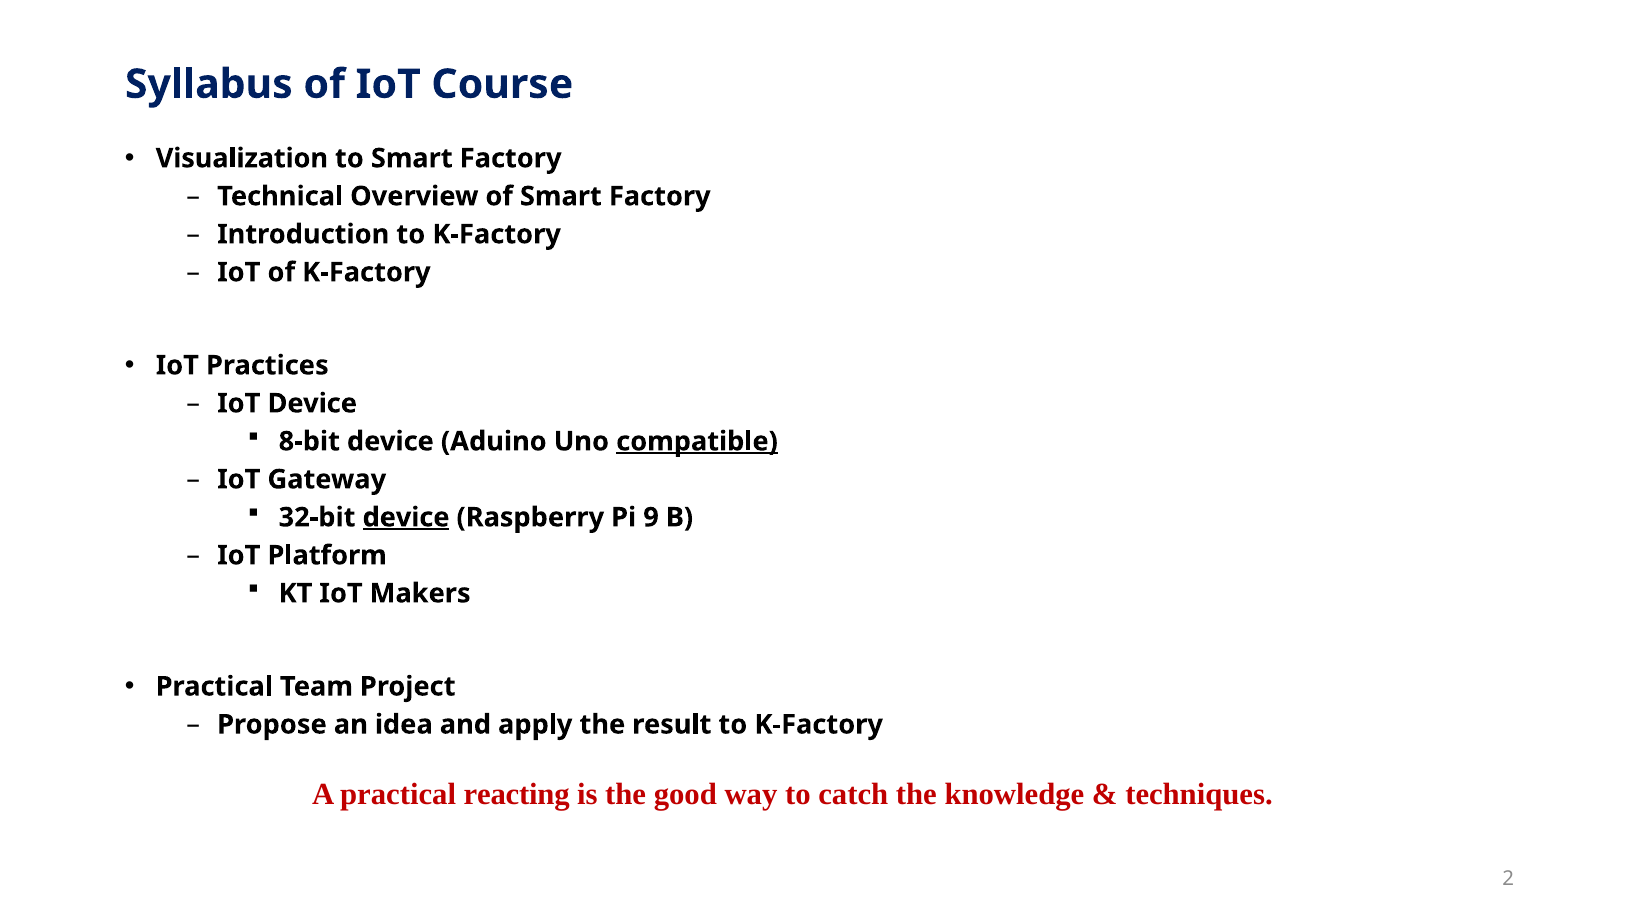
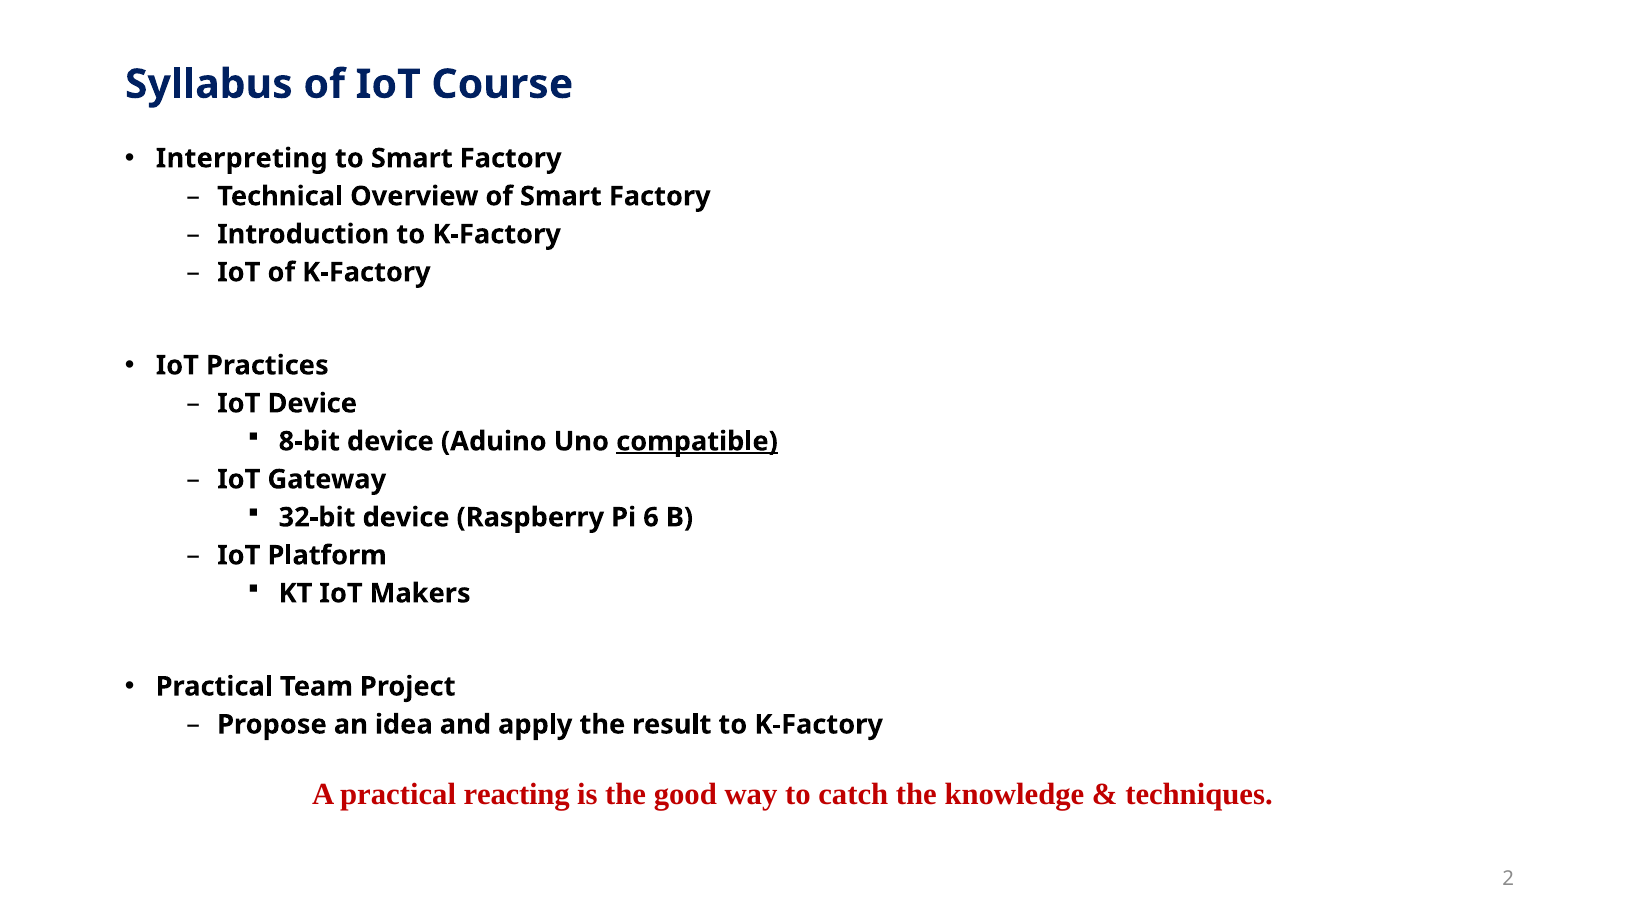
Visualization: Visualization -> Interpreting (242, 158)
device underline: present -> none (406, 517)
9: 9 -> 6 (651, 517)
